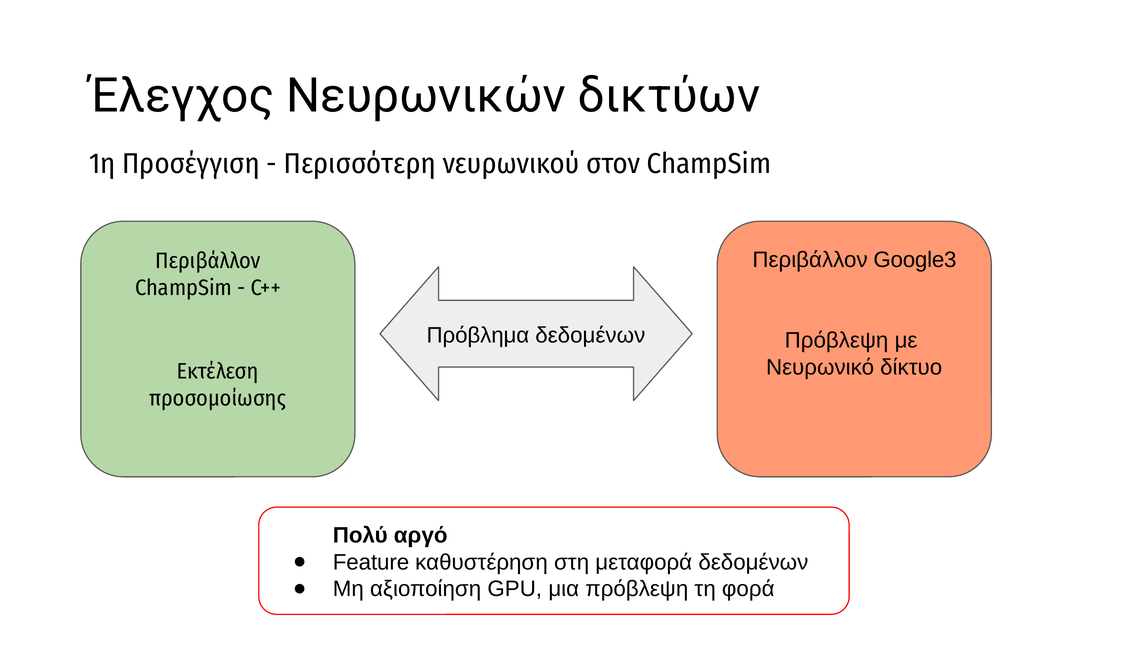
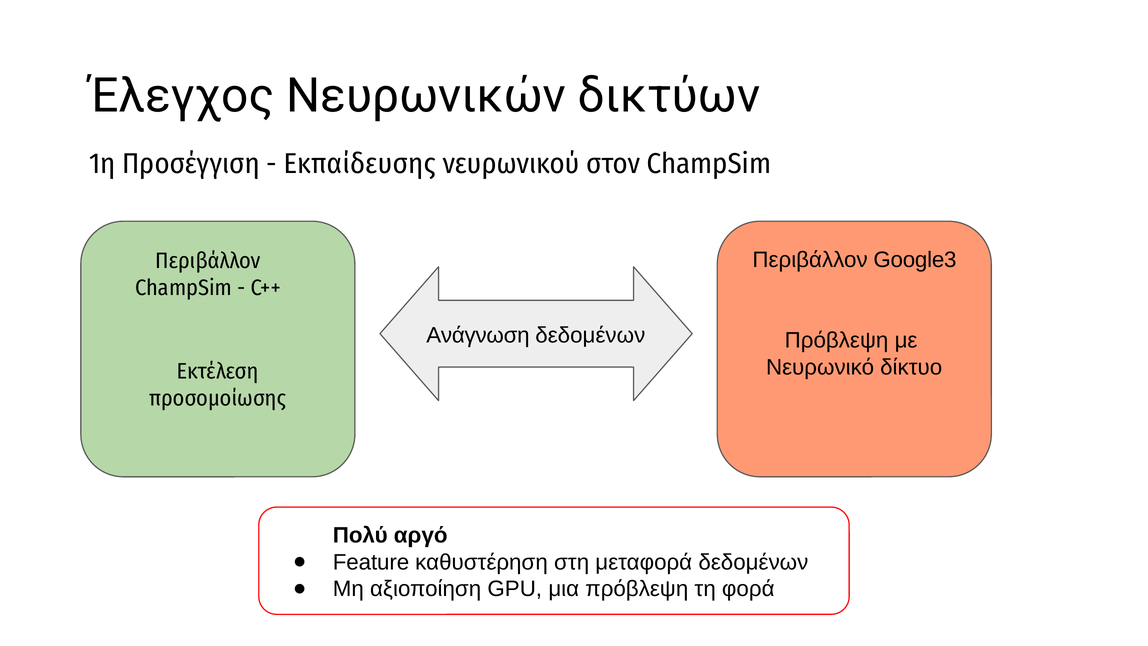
Περισσότερη: Περισσότερη -> Εκπαίδευσης (360, 163)
Πρόβλημα: Πρόβλημα -> Ανάγνωση (478, 335)
